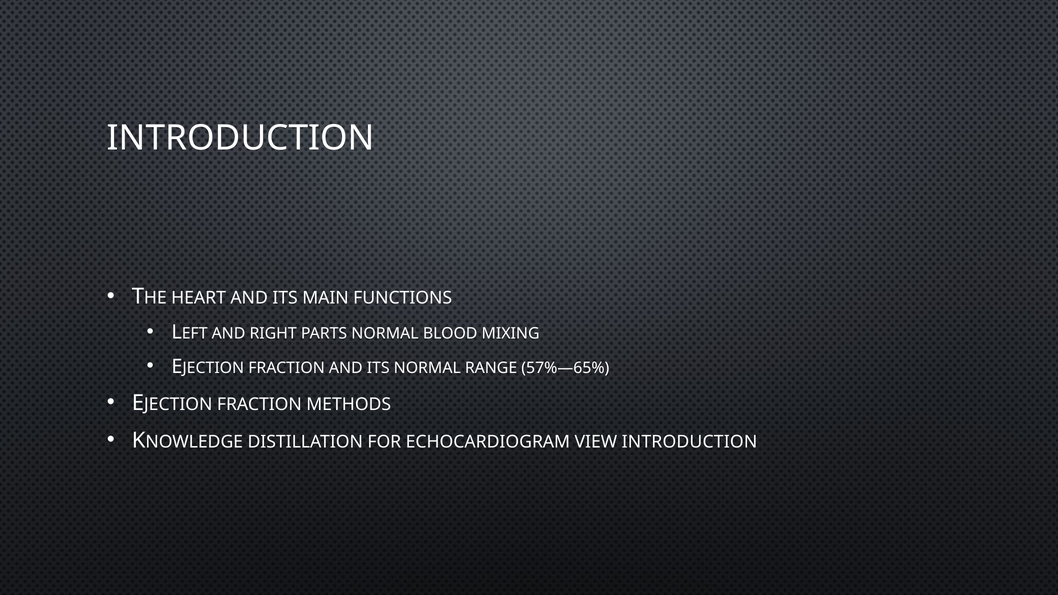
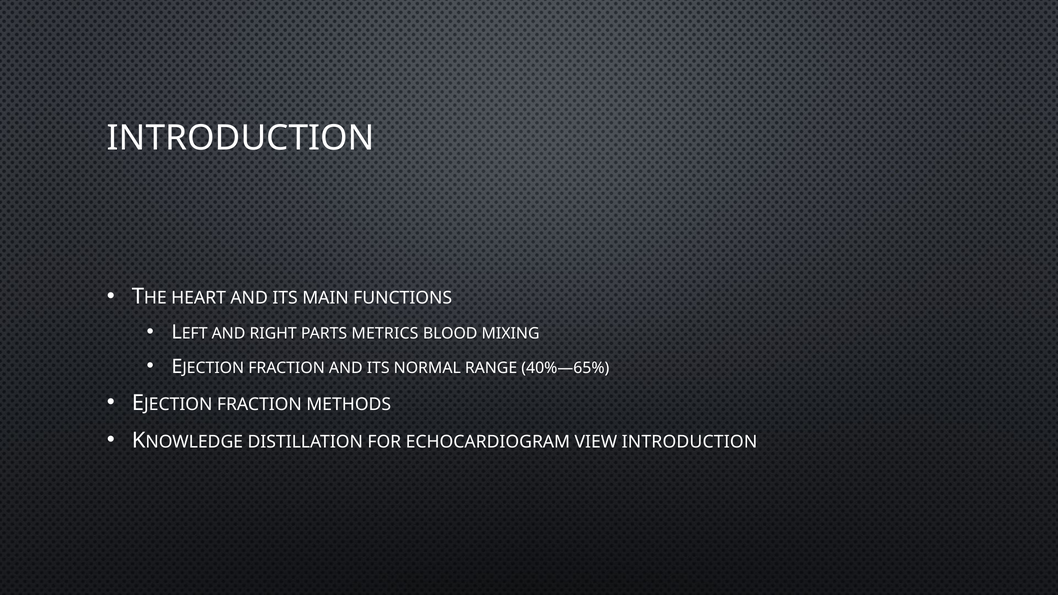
PARTS NORMAL: NORMAL -> METRICS (385, 333)
57%—65%: 57%—65% -> 40%—65% (565, 368)
